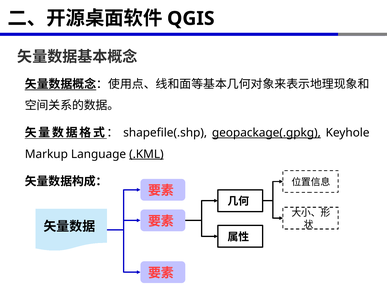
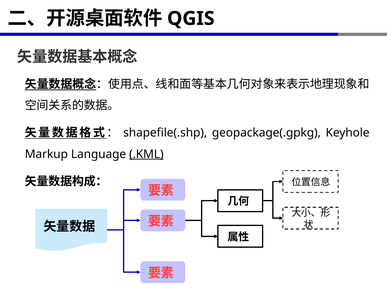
geopackage(.gpkg underline: present -> none (266, 132)
